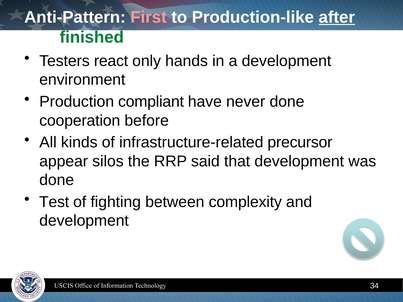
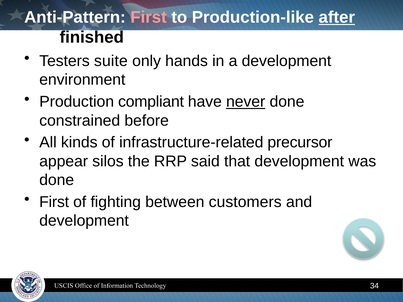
finished colour: green -> black (92, 37)
react: react -> suite (111, 61)
never underline: none -> present (246, 102)
cooperation: cooperation -> constrained (80, 121)
Test: Test -> First (54, 202)
complexity: complexity -> customers (245, 202)
